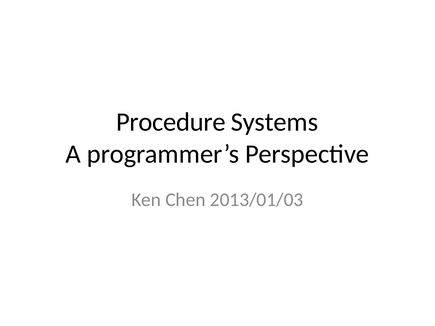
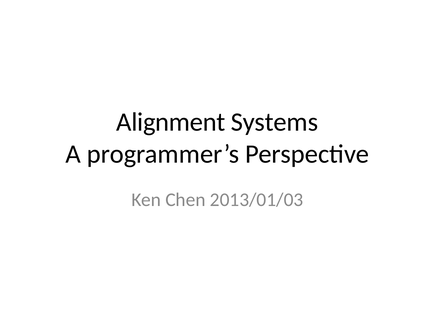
Procedure: Procedure -> Alignment (171, 122)
